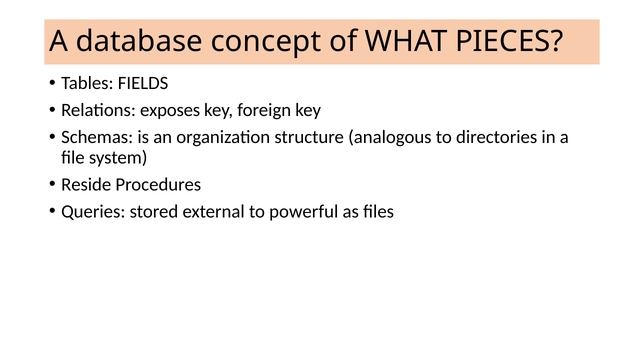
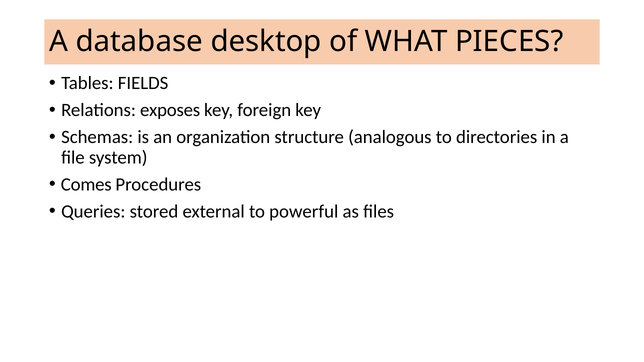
concept: concept -> desktop (266, 42)
Reside: Reside -> Comes (86, 184)
